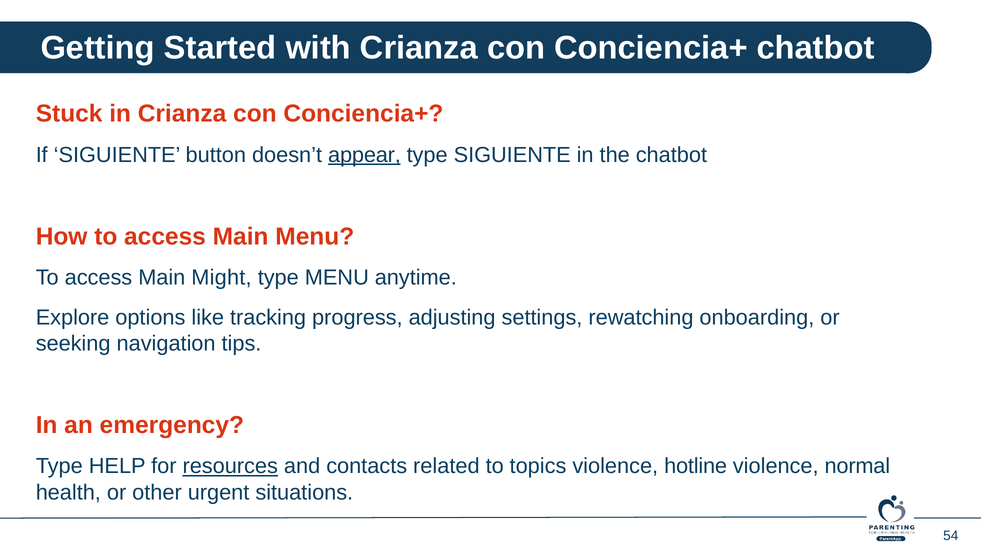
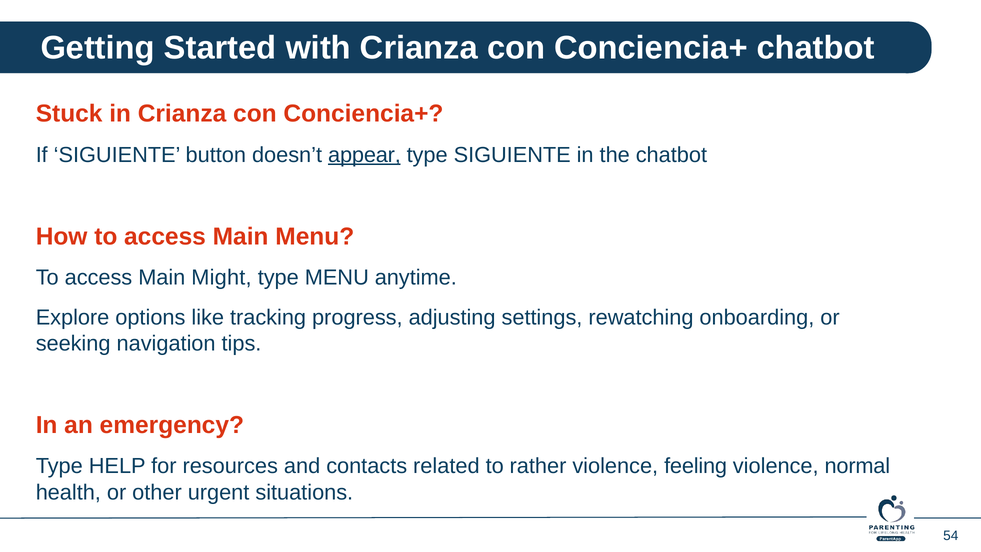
resources underline: present -> none (230, 466)
topics: topics -> rather (538, 466)
hotline: hotline -> feeling (696, 466)
